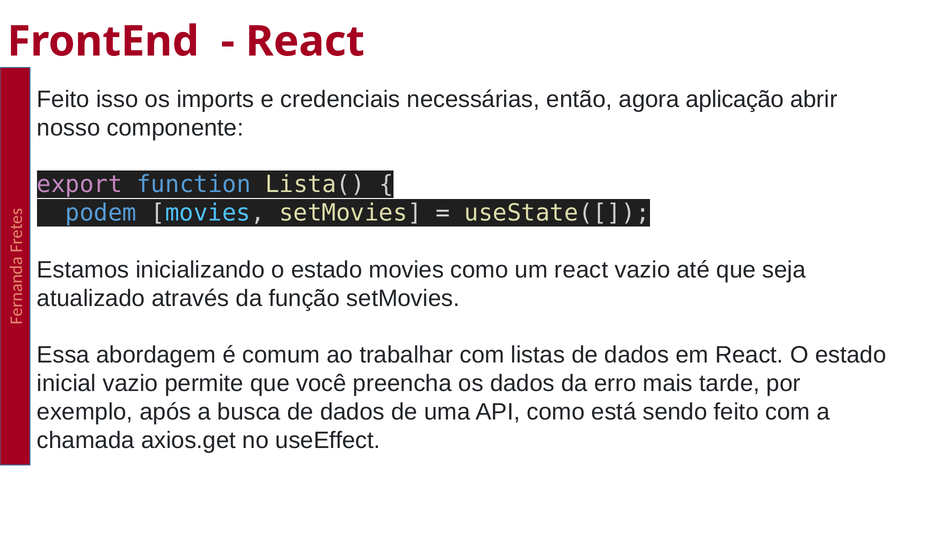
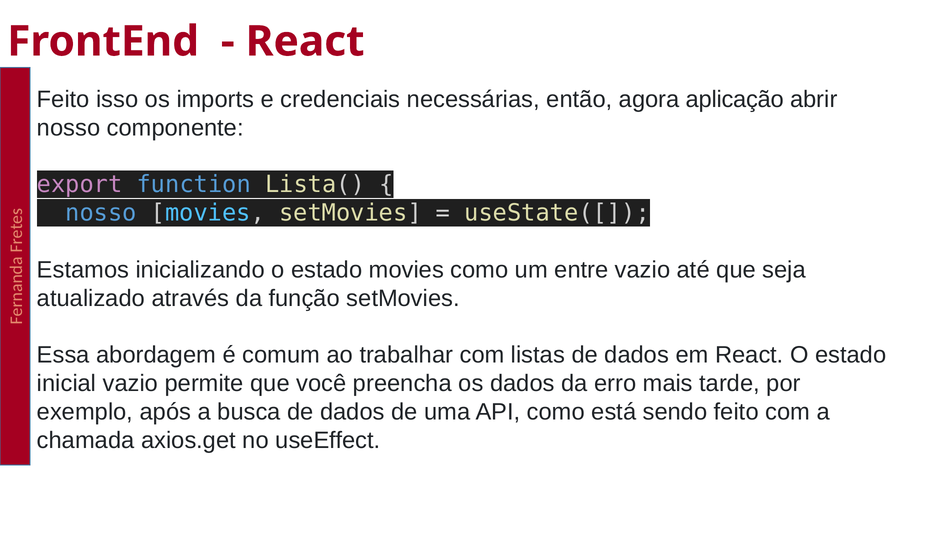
podem: podem -> nosso (101, 213)
um react: react -> entre (581, 270)
